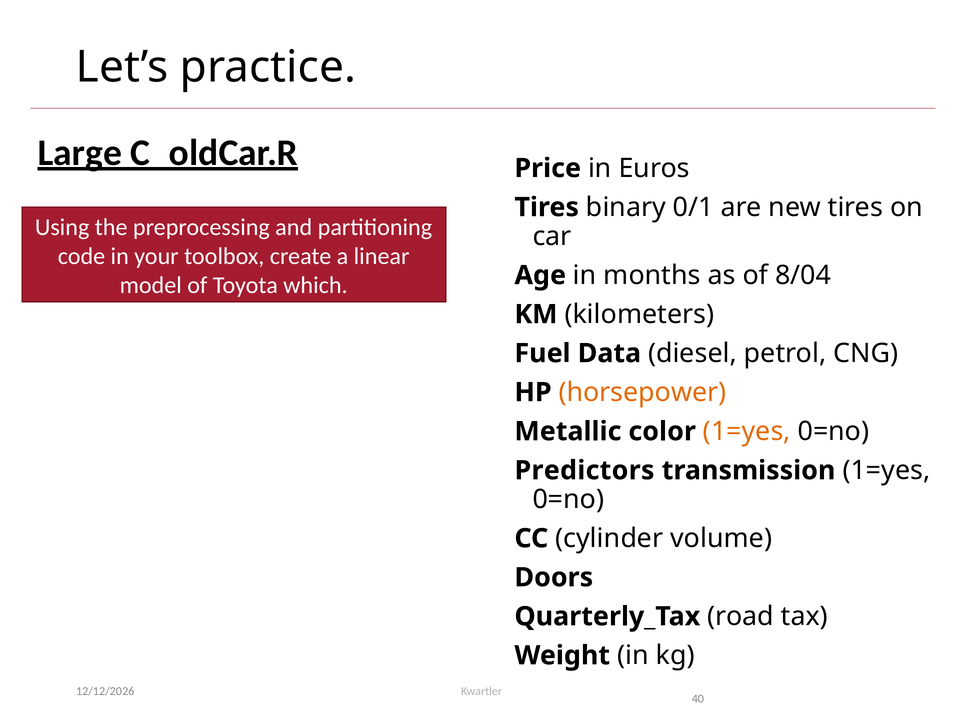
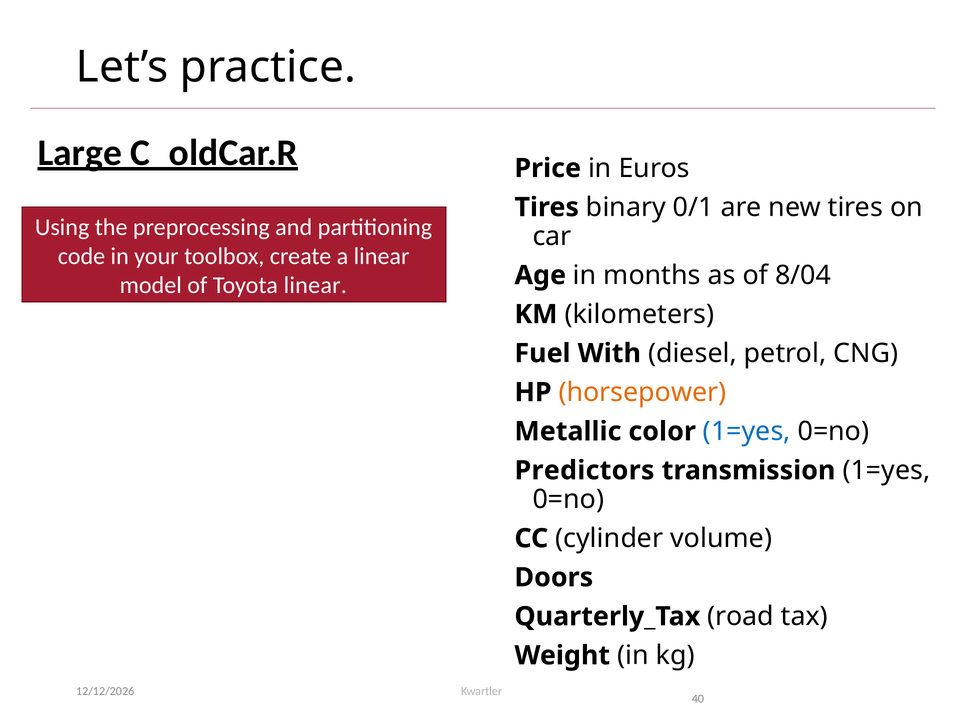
Toyota which: which -> linear (315, 285)
Data: Data -> With (609, 354)
1=yes colour: orange -> blue (747, 432)
